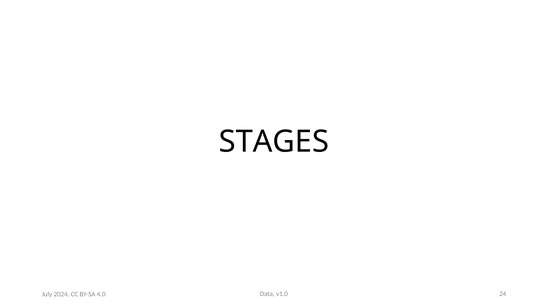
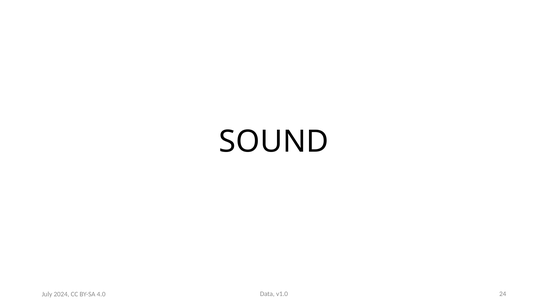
STAGES: STAGES -> SOUND (274, 142)
